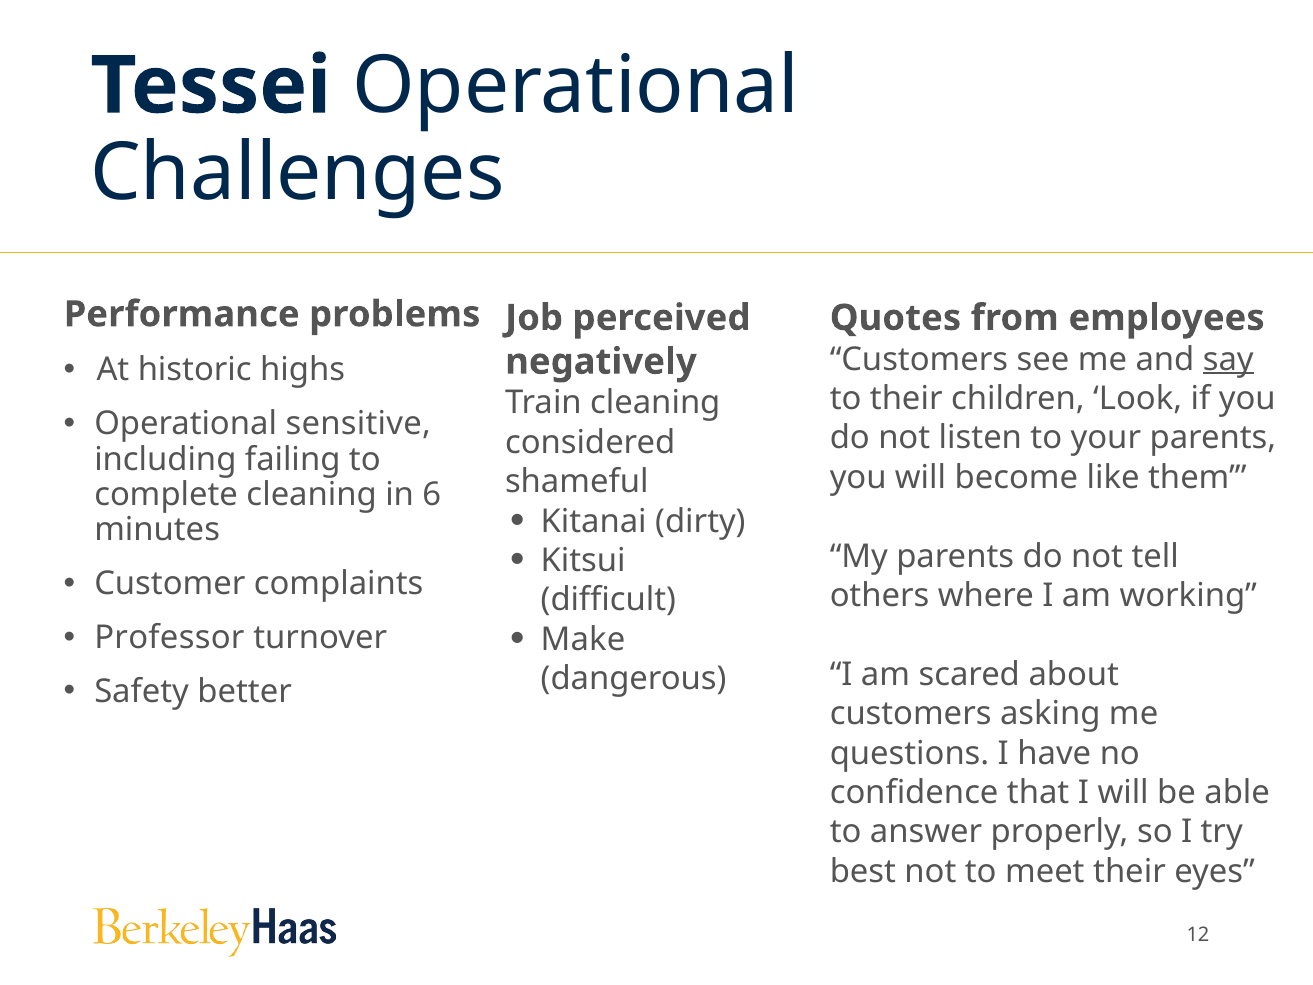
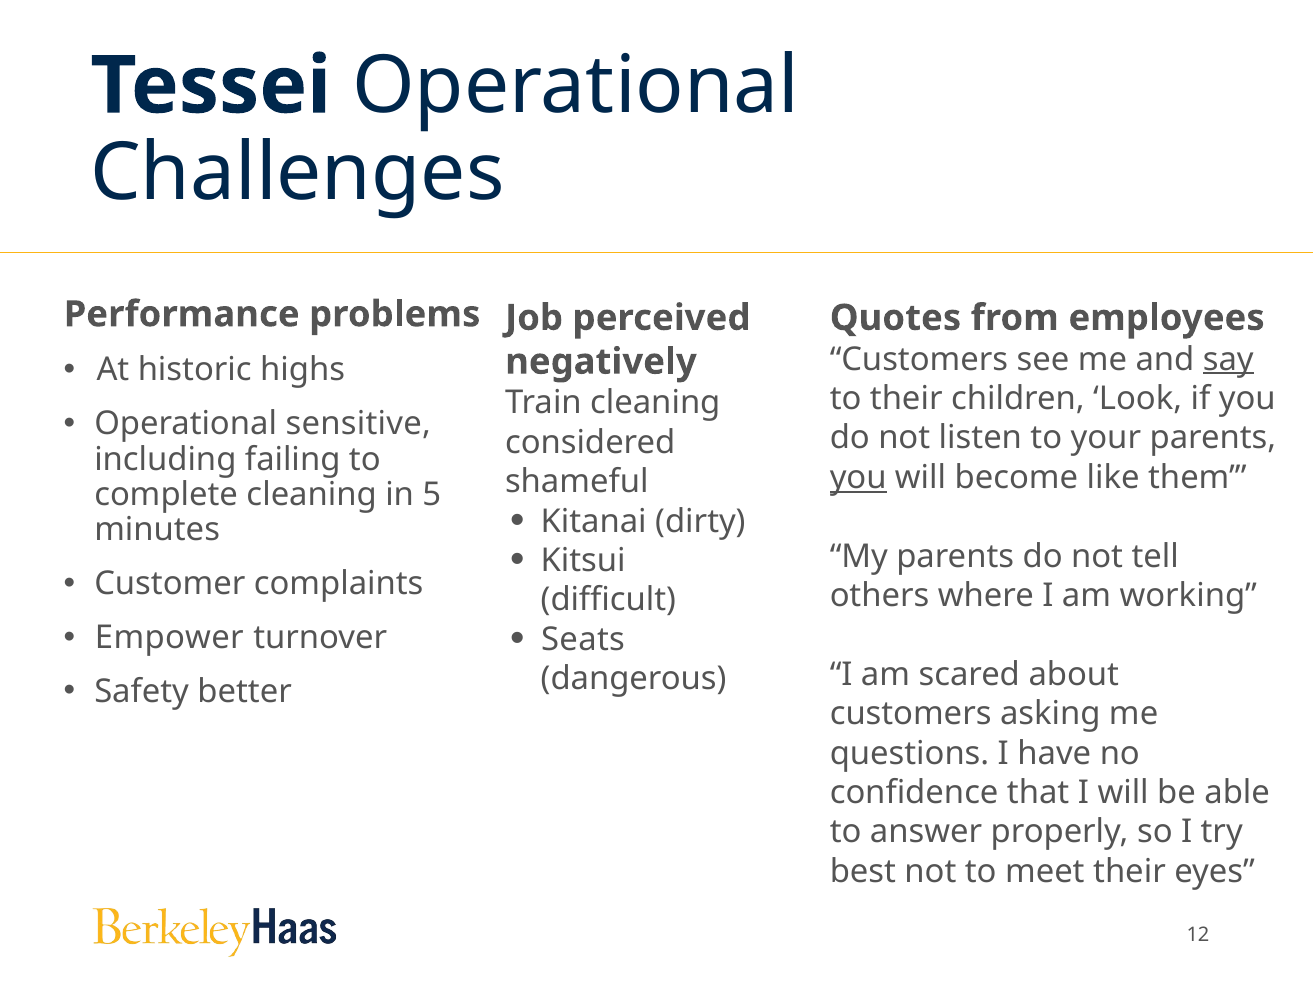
you underline: none -> present (858, 477)
6: 6 -> 5 (432, 495)
Make: Make -> Seats (583, 639)
Professor: Professor -> Empower (169, 637)
